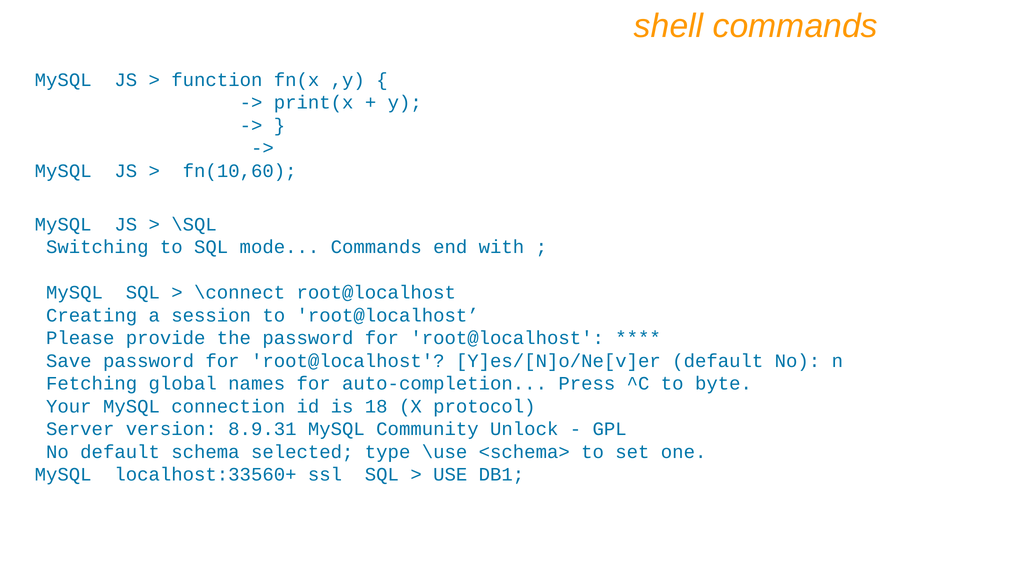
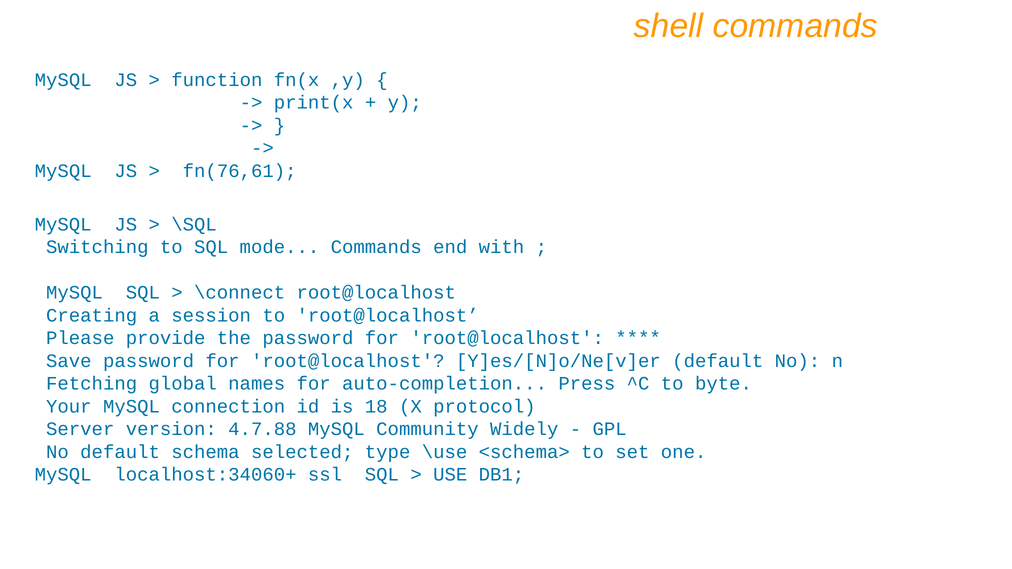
fn(10,60: fn(10,60 -> fn(76,61 (240, 171)
8.9.31: 8.9.31 -> 4.7.88 (262, 429)
Unlock: Unlock -> Widely (524, 429)
localhost:33560+: localhost:33560+ -> localhost:34060+ (205, 475)
